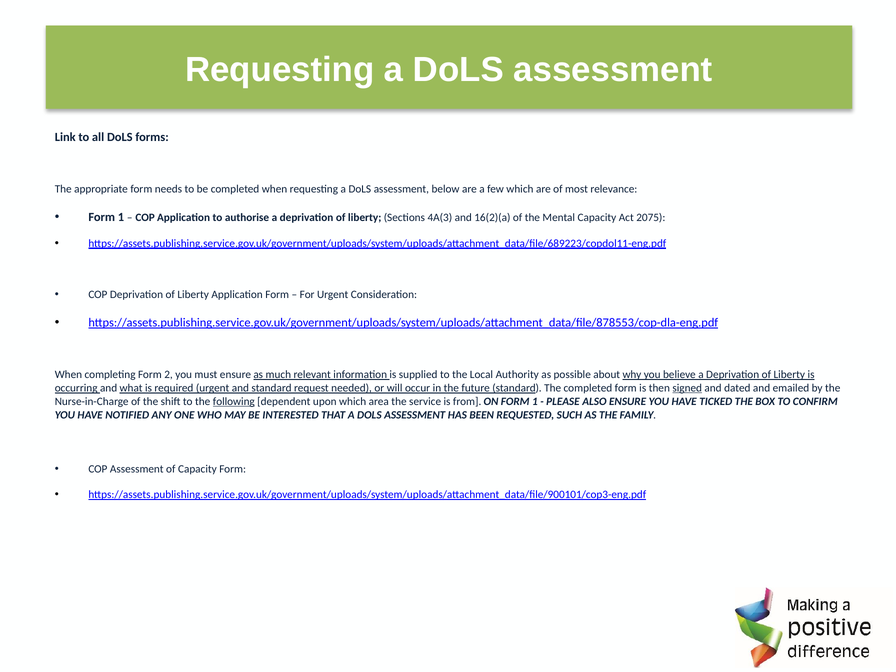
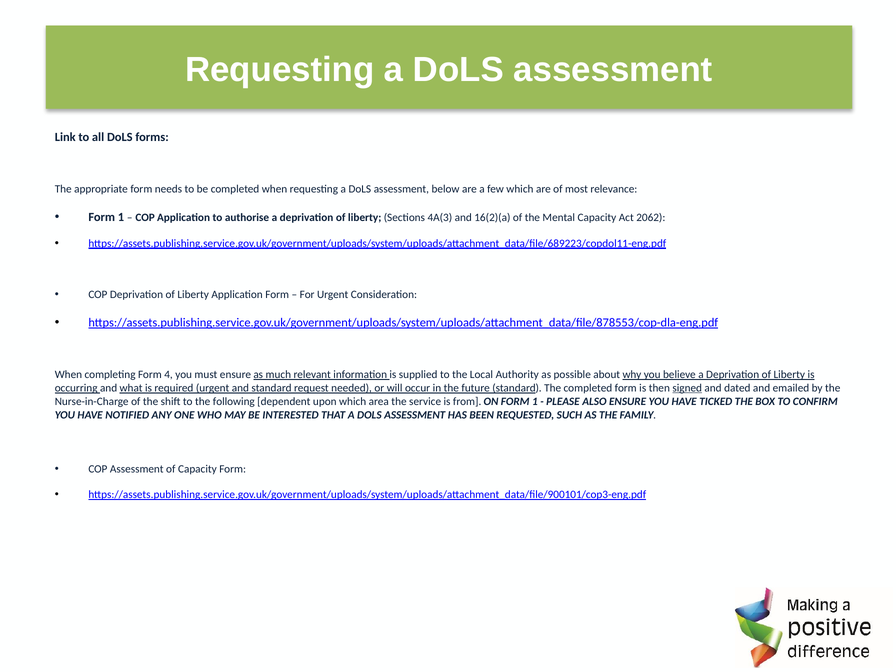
2075: 2075 -> 2062 (651, 218)
2: 2 -> 4 (169, 375)
following underline: present -> none (234, 402)
